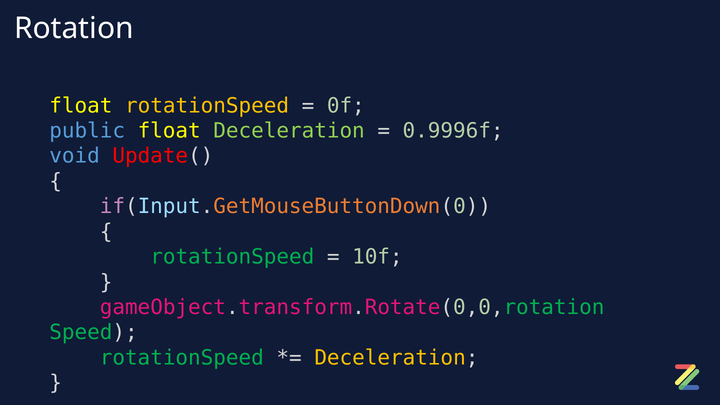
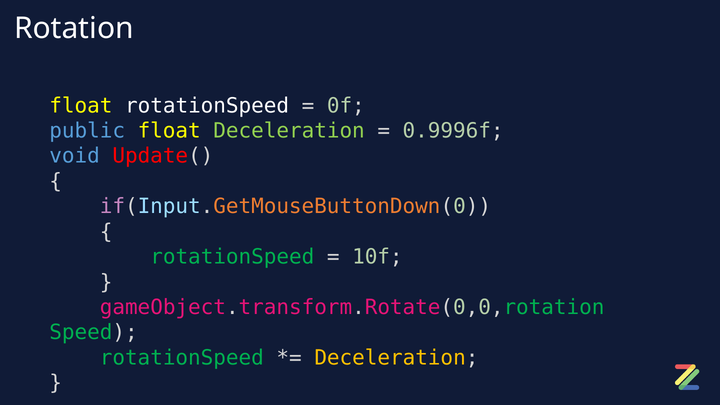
rotationSpeed colour: yellow -> white (207, 106)
